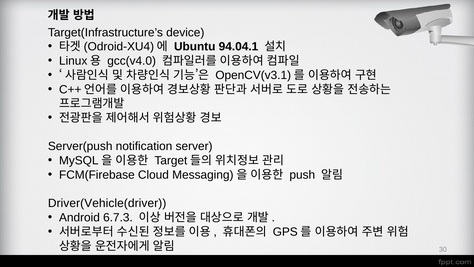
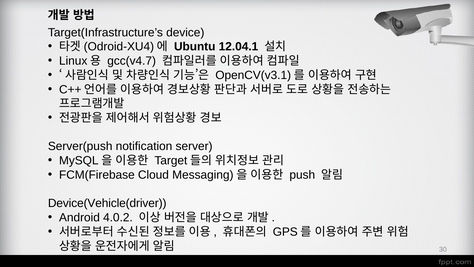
94.04.1: 94.04.1 -> 12.04.1 (238, 47)
gcc(v4.0: gcc(v4.0 -> gcc(v4.7 (132, 61)
Driver(Vehicle(driver: Driver(Vehicle(driver -> Device(Vehicle(driver (107, 203)
6.7.3: 6.7.3 -> 4.0.2 (118, 217)
